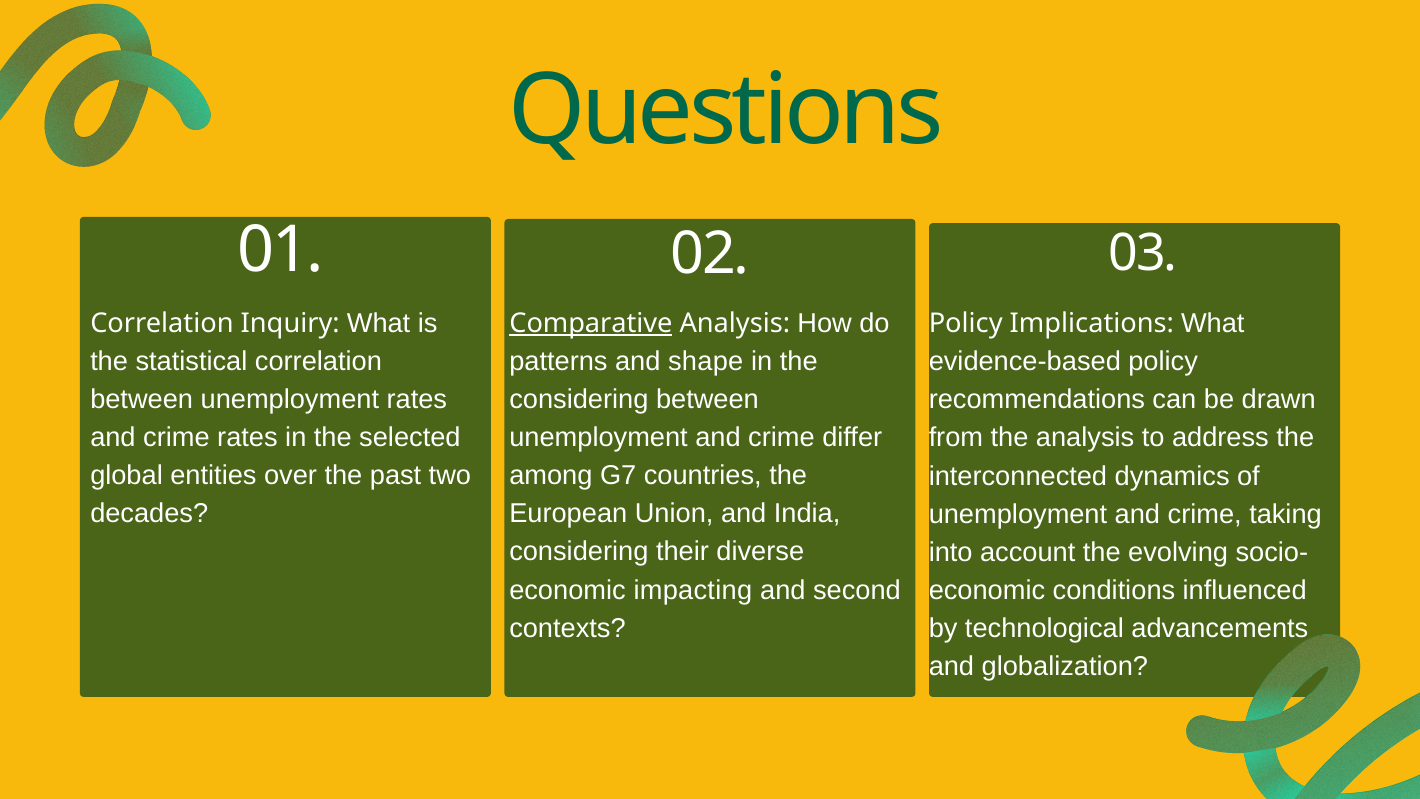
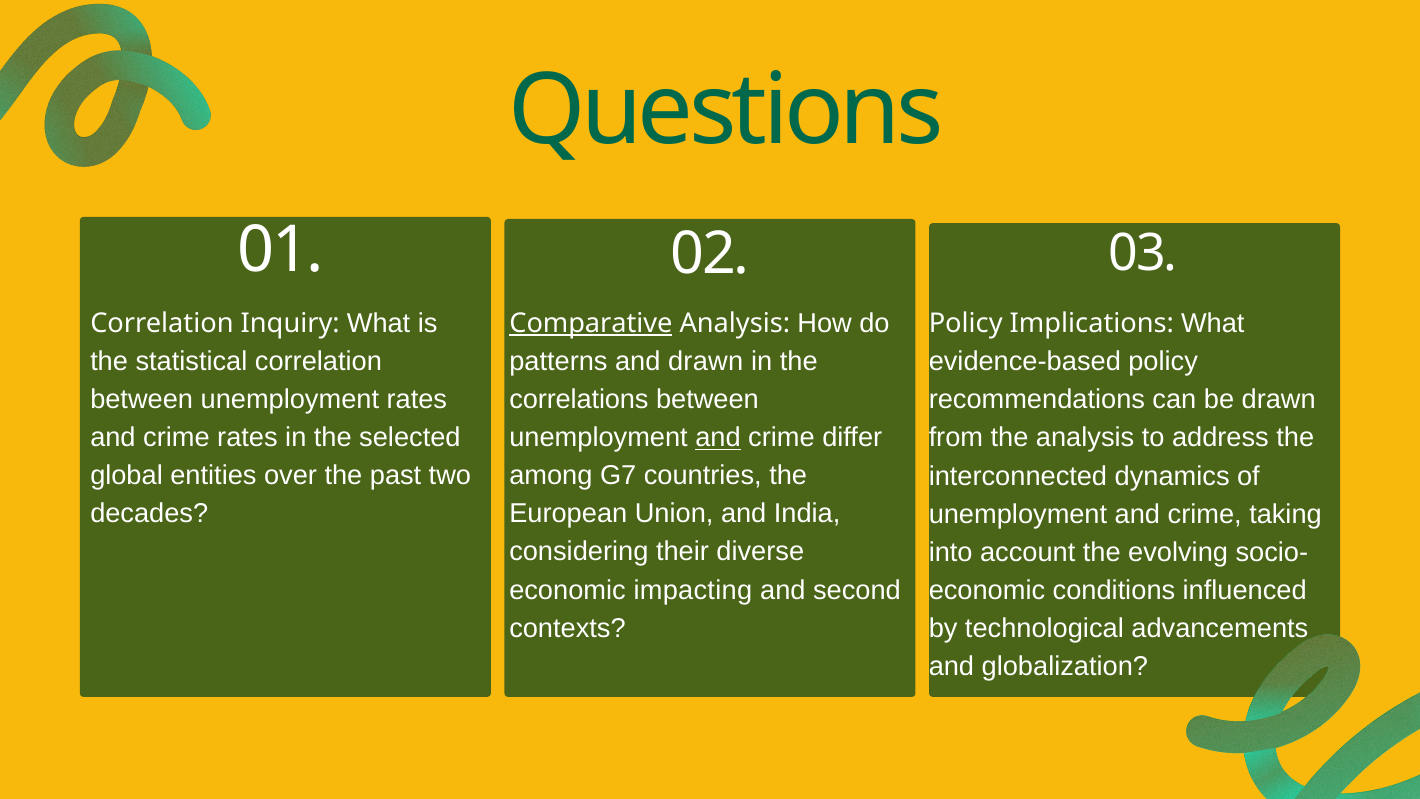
and shape: shape -> drawn (706, 361)
considering: considering -> correlations (579, 399)
and underline: none -> present (718, 438)
